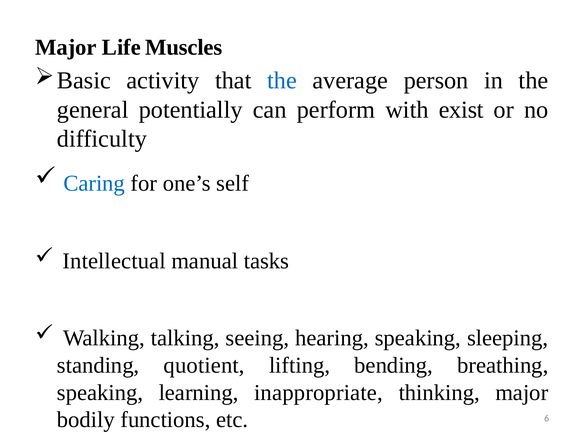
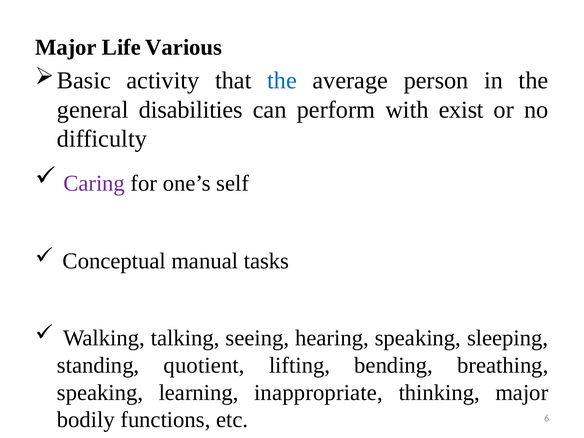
Muscles: Muscles -> Various (184, 47)
potentially: potentially -> disabilities (191, 110)
Caring colour: blue -> purple (94, 183)
Intellectual: Intellectual -> Conceptual (114, 261)
